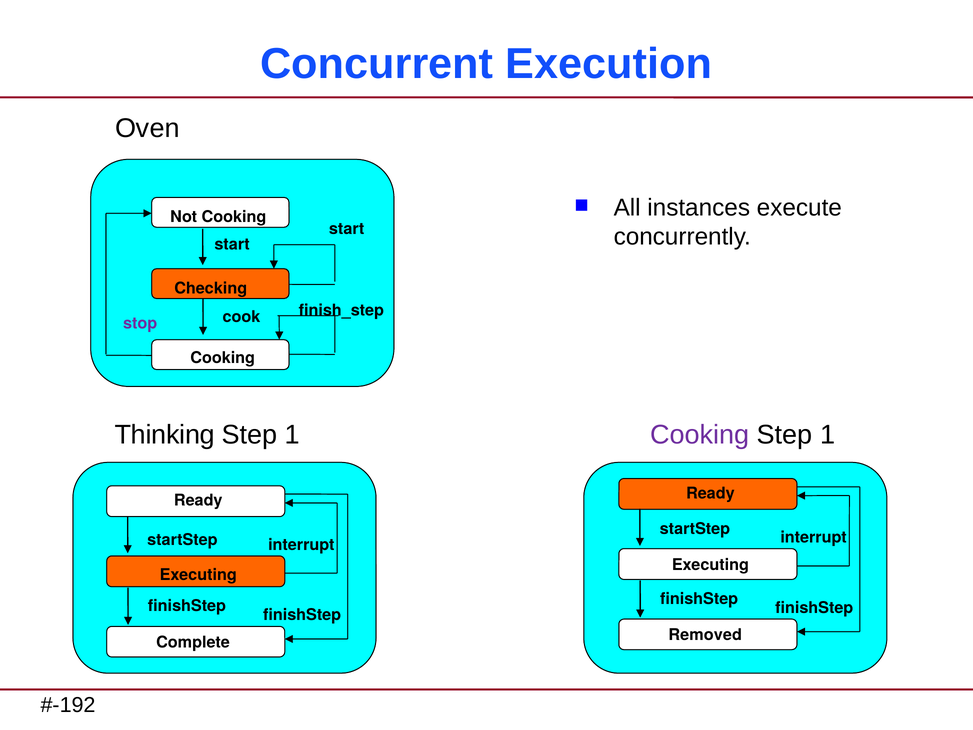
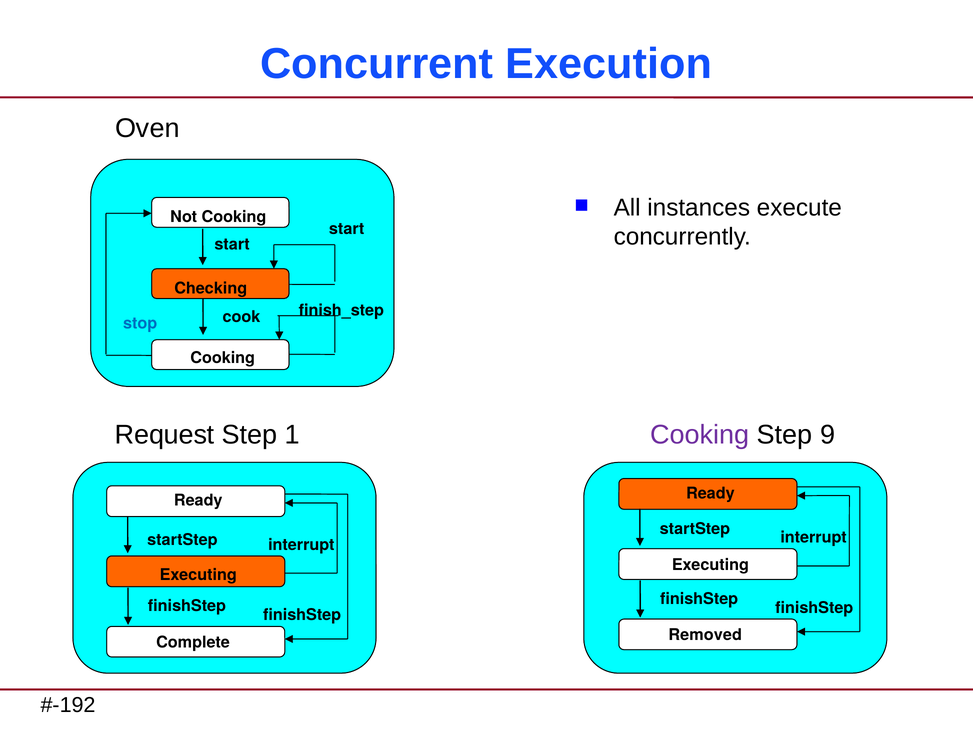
stop colour: purple -> blue (140, 323)
Thinking: Thinking -> Request (165, 435)
1: 1 -> 9 (828, 435)
